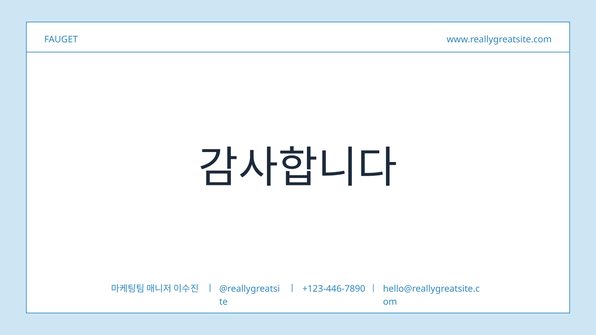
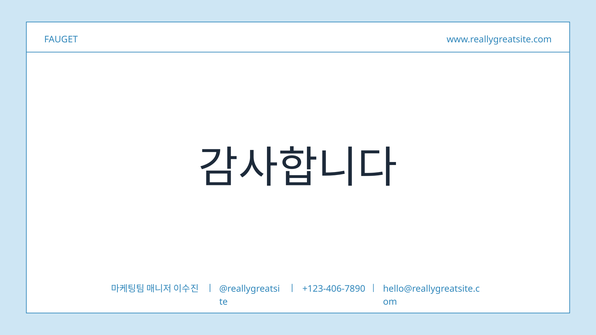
+123-446-7890: +123-446-7890 -> +123-406-7890 (334, 289)
